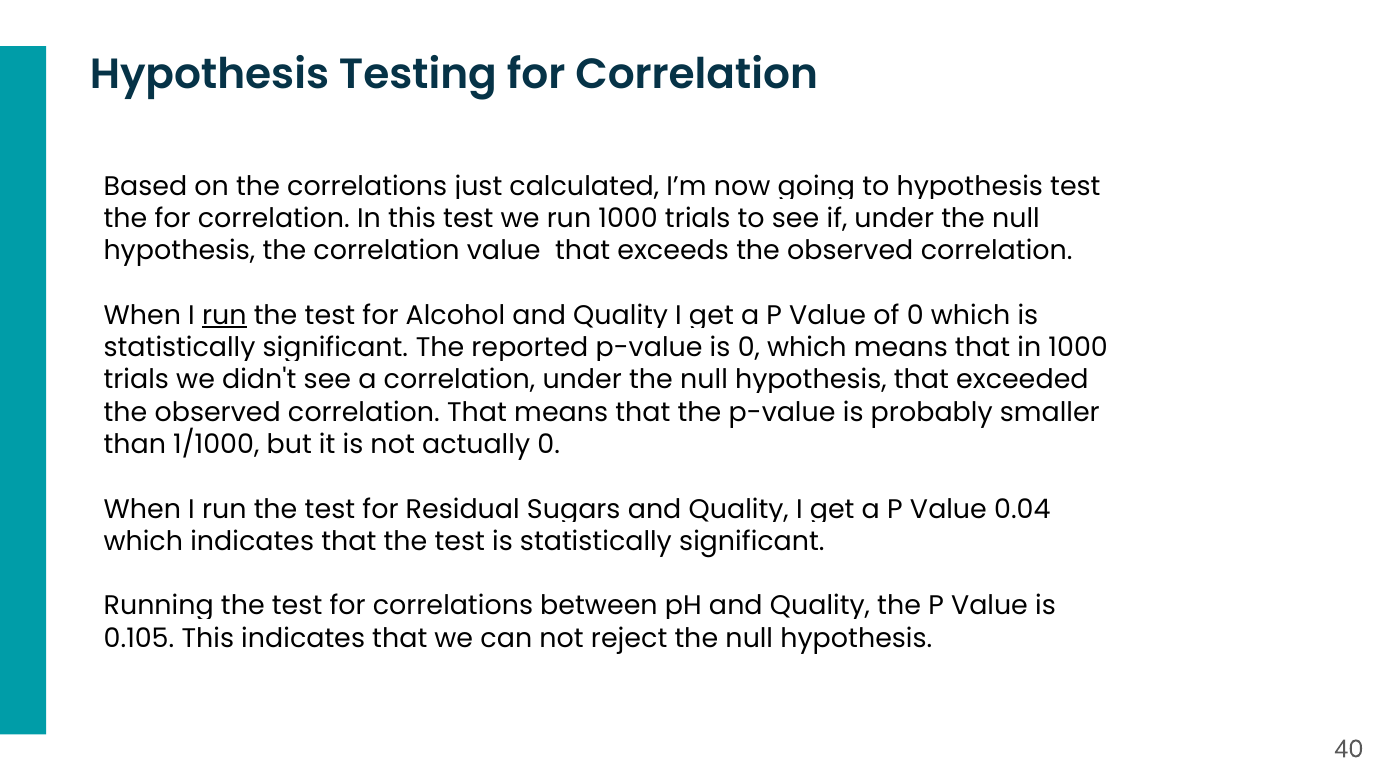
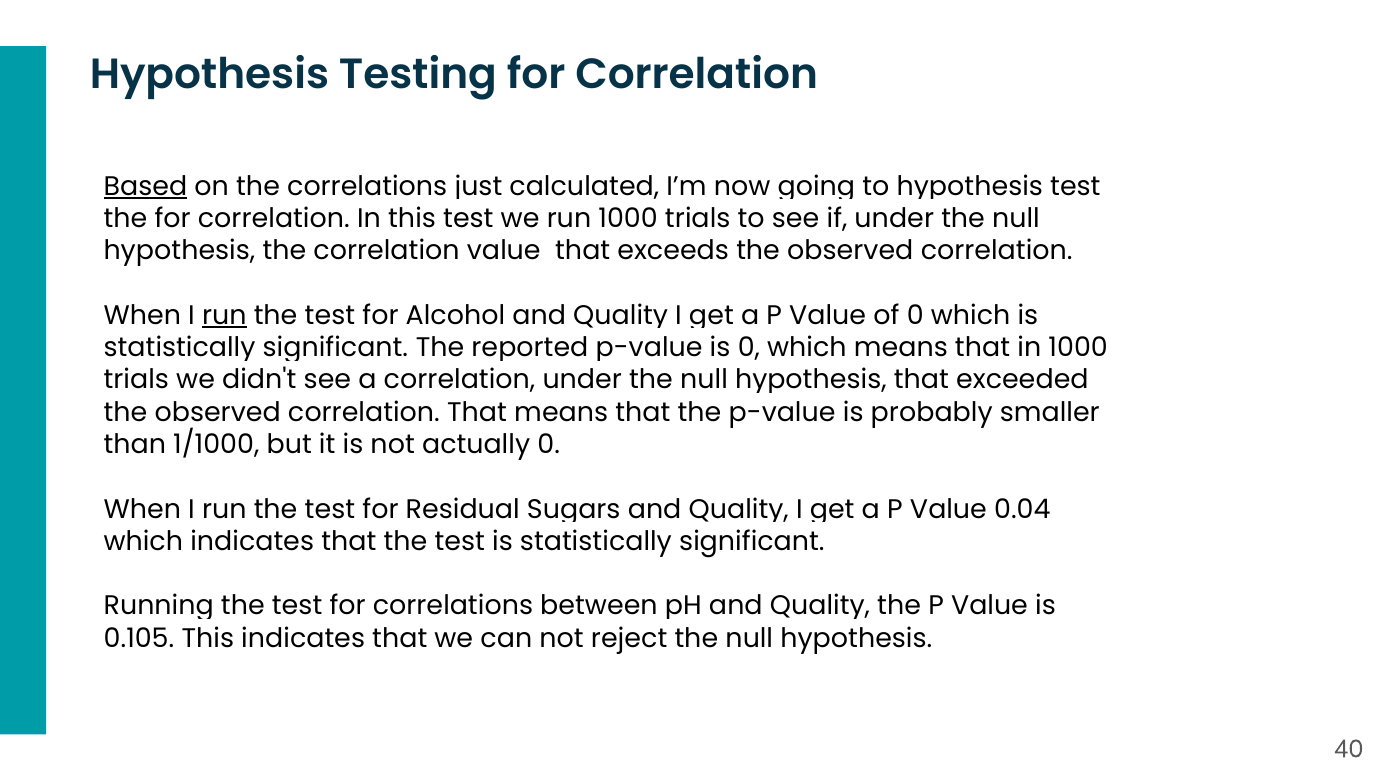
Based underline: none -> present (145, 186)
